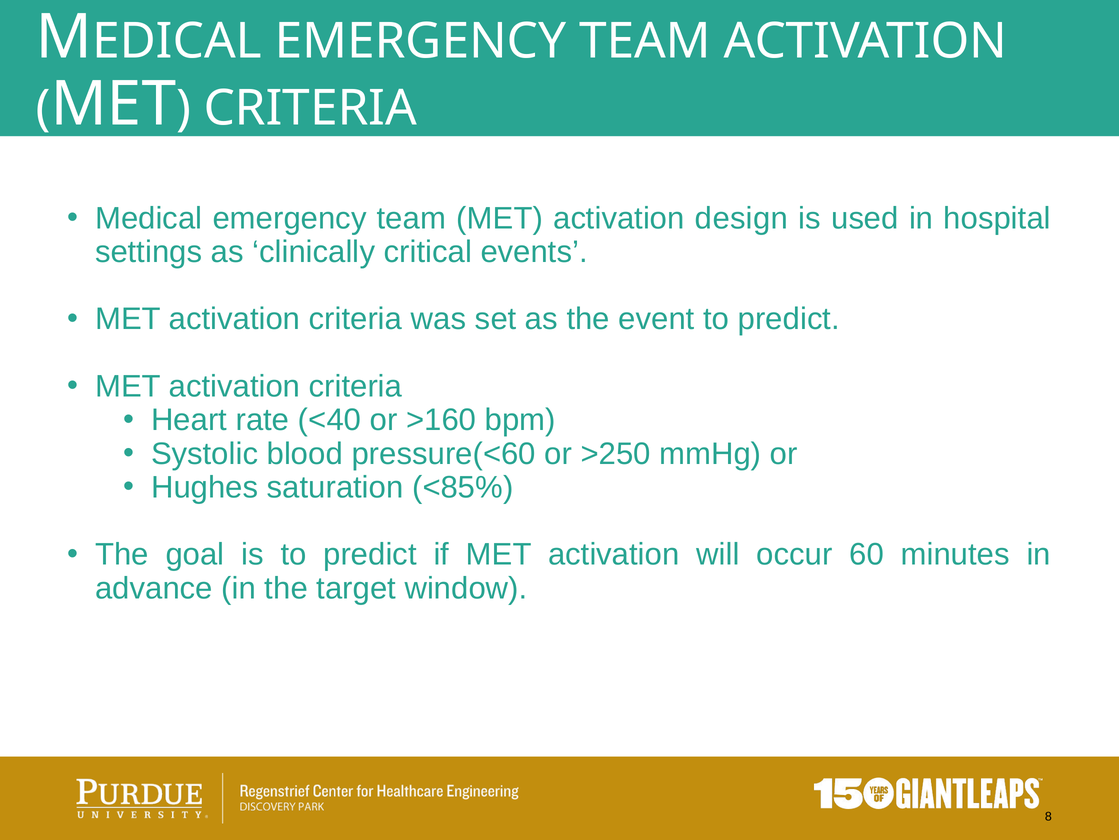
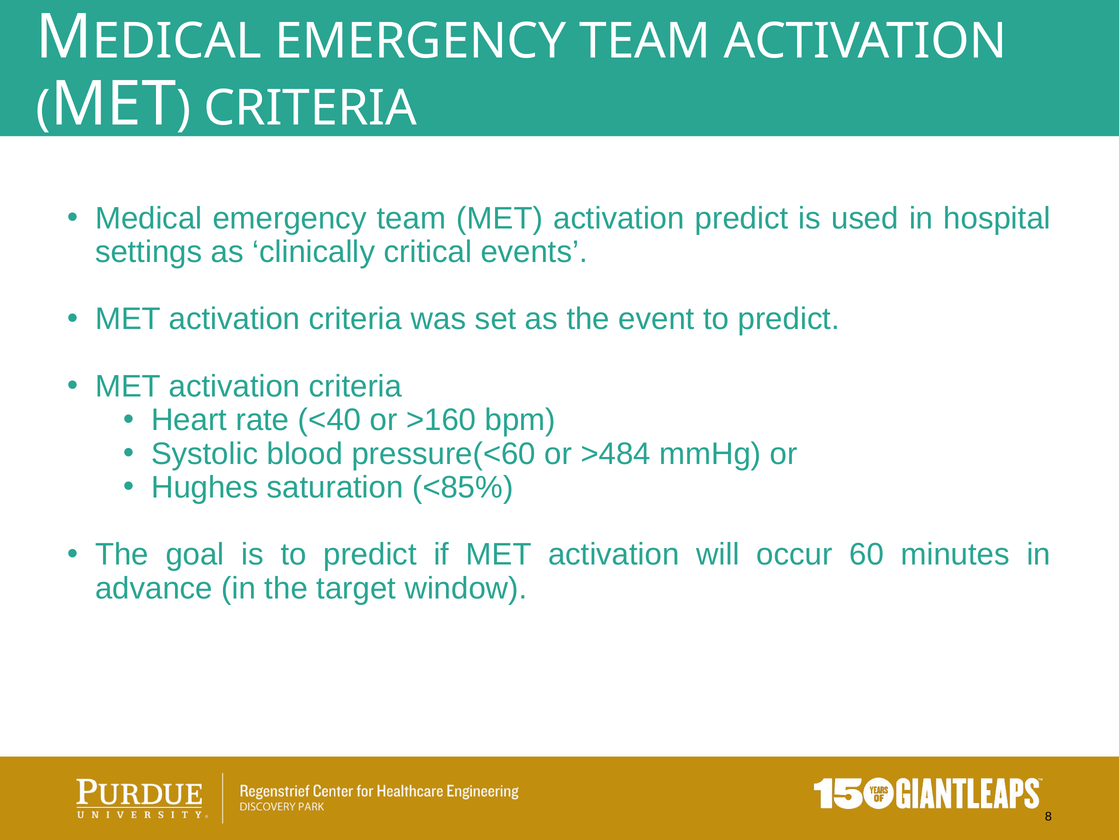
activation design: design -> predict (742, 218)
>250: >250 -> >484 (616, 453)
